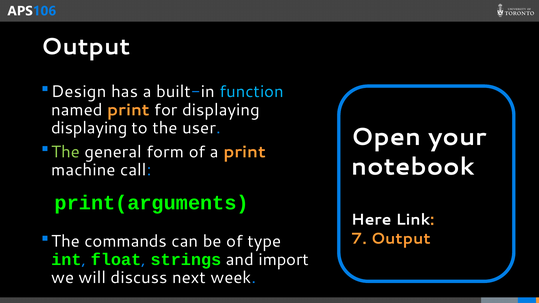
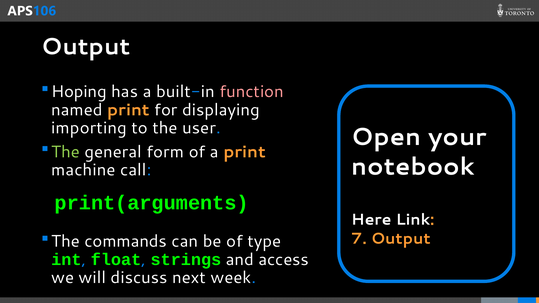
Design: Design -> Hoping (79, 92)
function colour: light blue -> pink (252, 92)
displaying: displaying -> importing (89, 128)
import: import -> access (284, 260)
